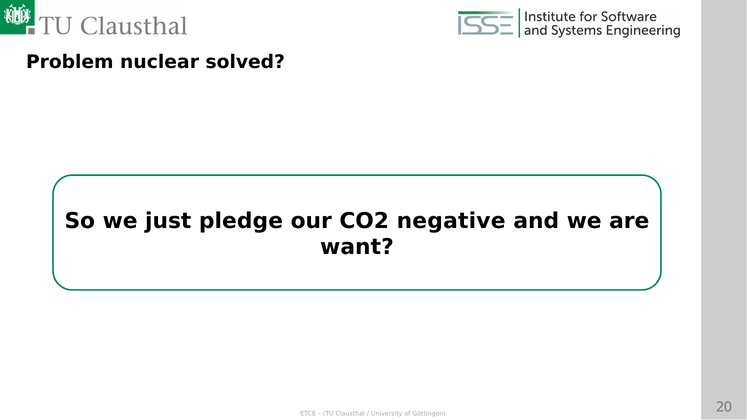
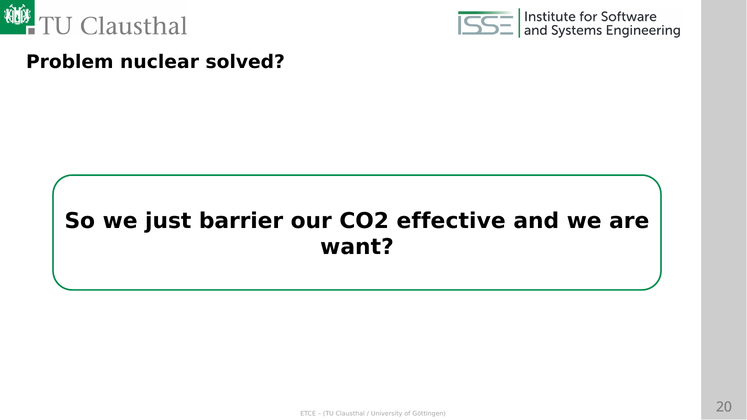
pledge: pledge -> barrier (241, 221)
negative: negative -> effective (451, 221)
